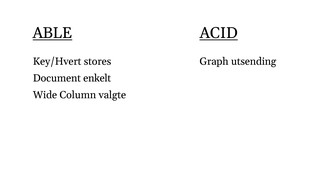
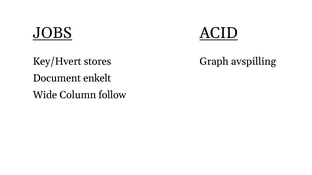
ABLE: ABLE -> JOBS (52, 33)
utsending: utsending -> avspilling (254, 62)
valgte: valgte -> follow (112, 95)
